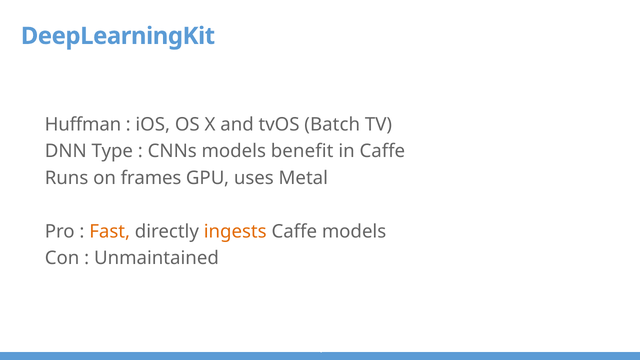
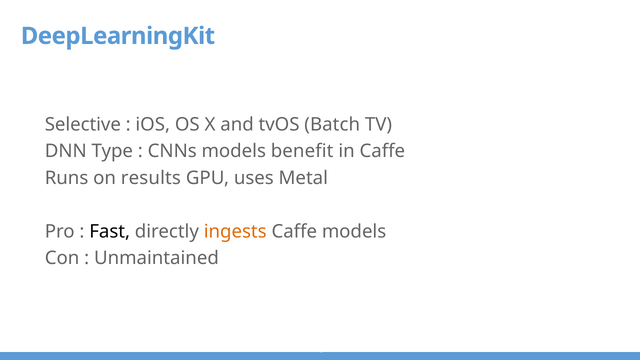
Huffman: Huffman -> Selective (83, 124)
frames: frames -> results (151, 178)
Fast colour: orange -> black (110, 232)
